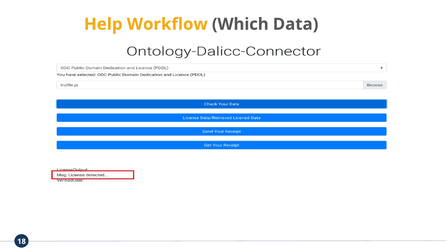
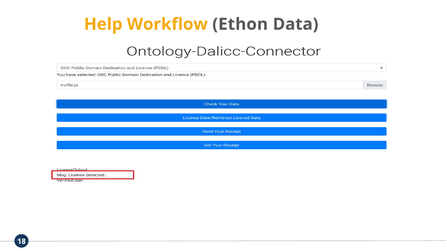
Which: Which -> Ethon (240, 24)
